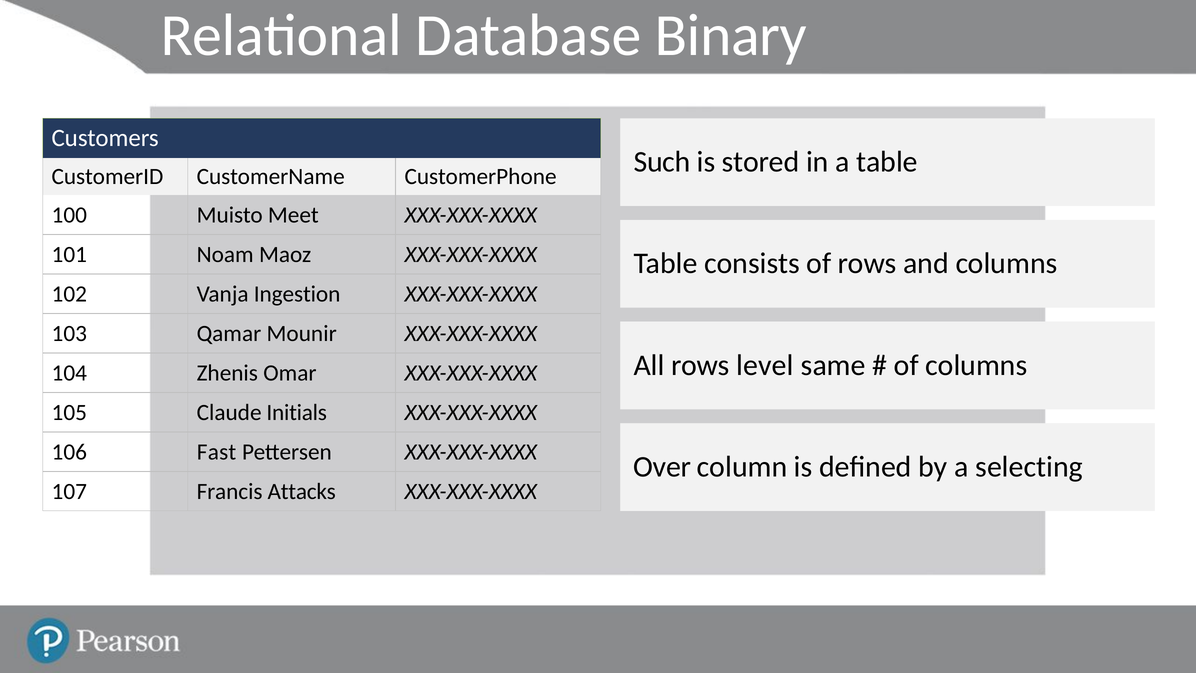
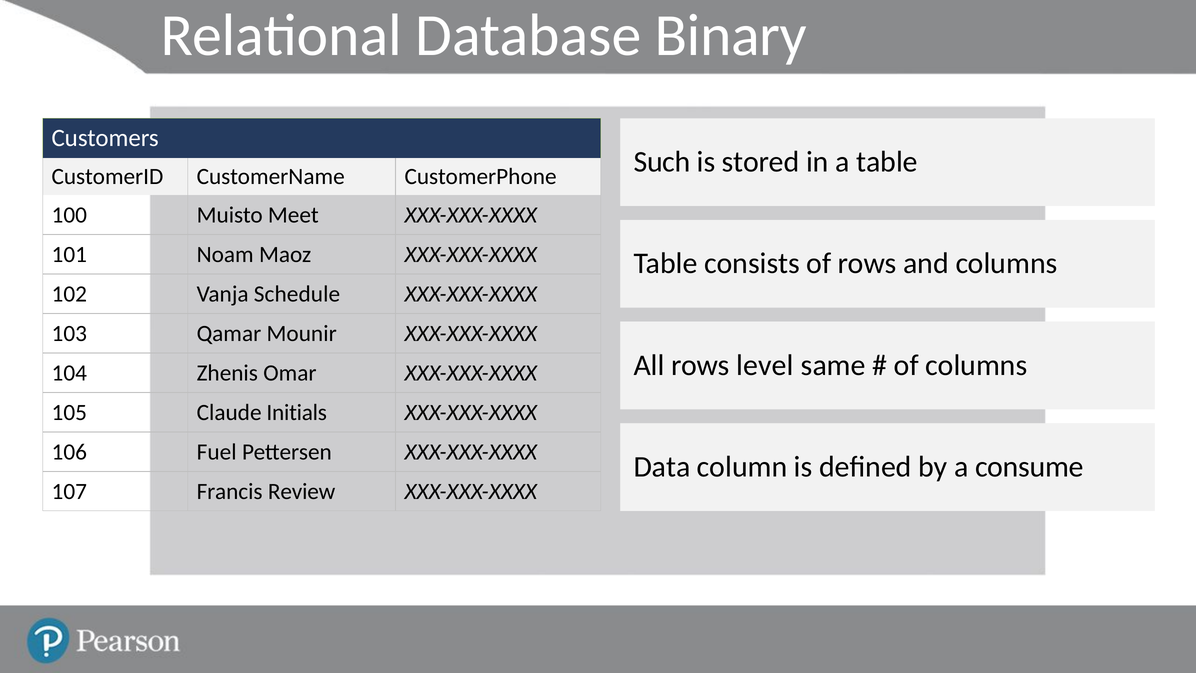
Ingestion: Ingestion -> Schedule (297, 294)
Fast: Fast -> Fuel (217, 452)
Over: Over -> Data (662, 467)
selecting: selecting -> consume (1029, 467)
Attacks: Attacks -> Review (302, 491)
